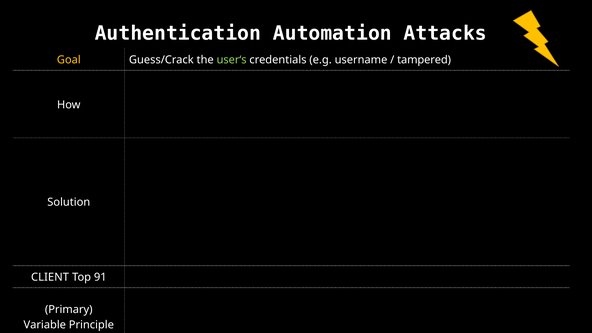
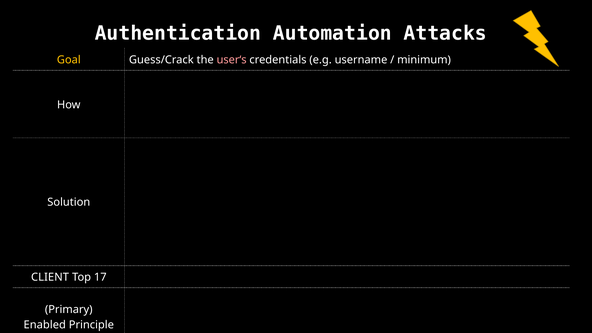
user‘s colour: light green -> pink (232, 60)
tampered: tampered -> minimum (424, 60)
91: 91 -> 17 (100, 277)
Variable: Variable -> Enabled (45, 325)
